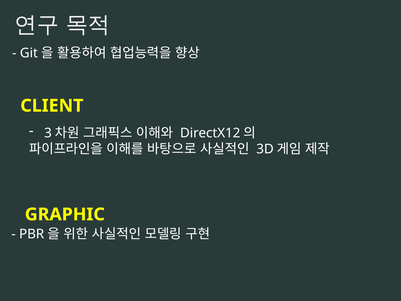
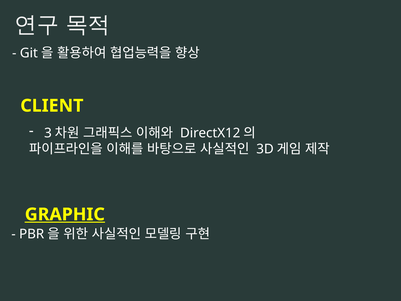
GRAPHIC underline: none -> present (65, 214)
